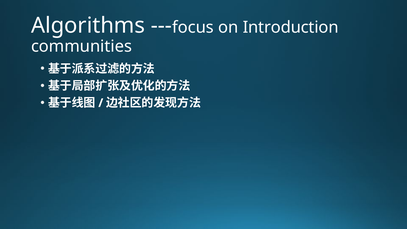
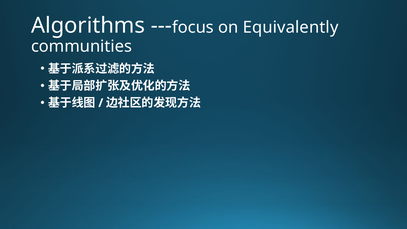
Introduction: Introduction -> Equivalently (291, 27)
